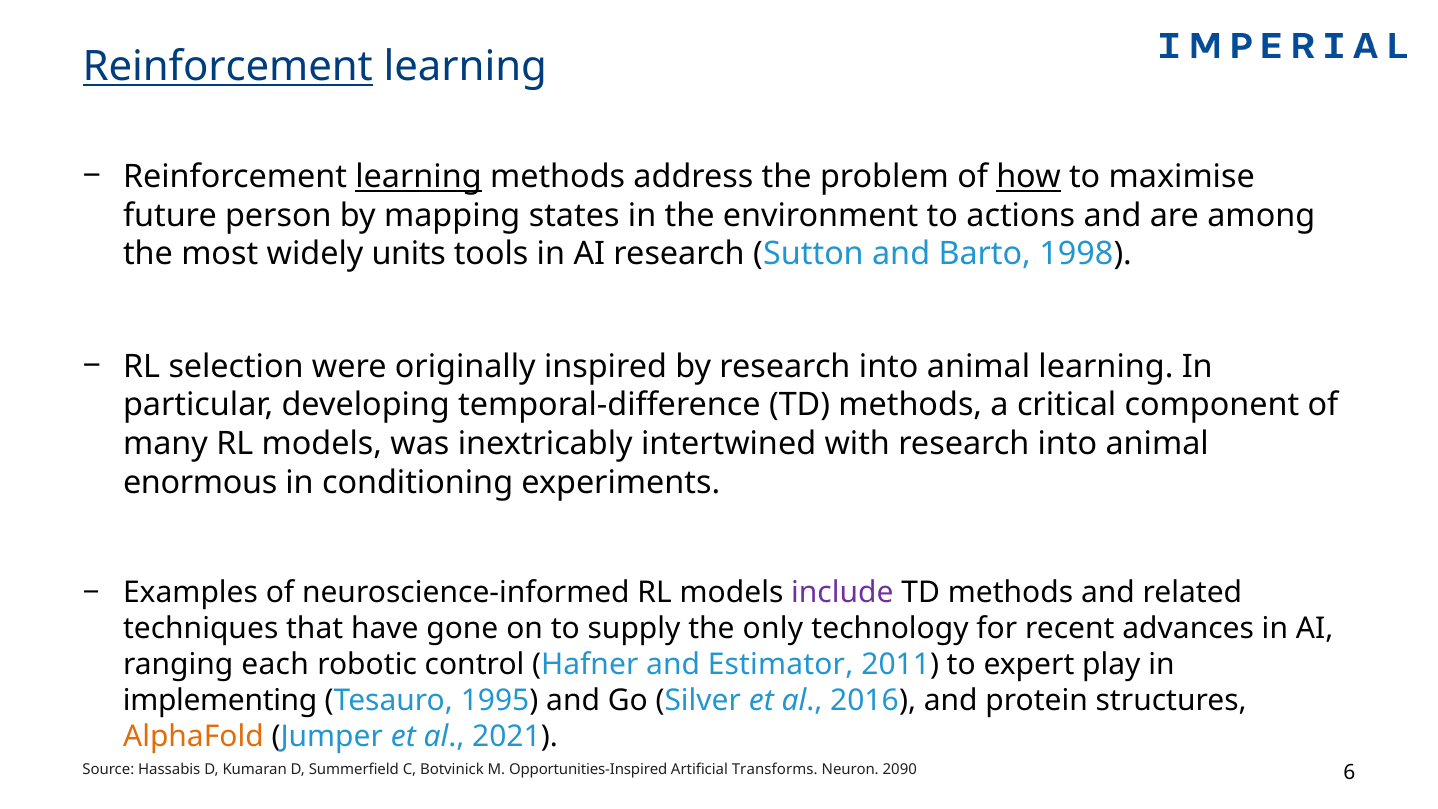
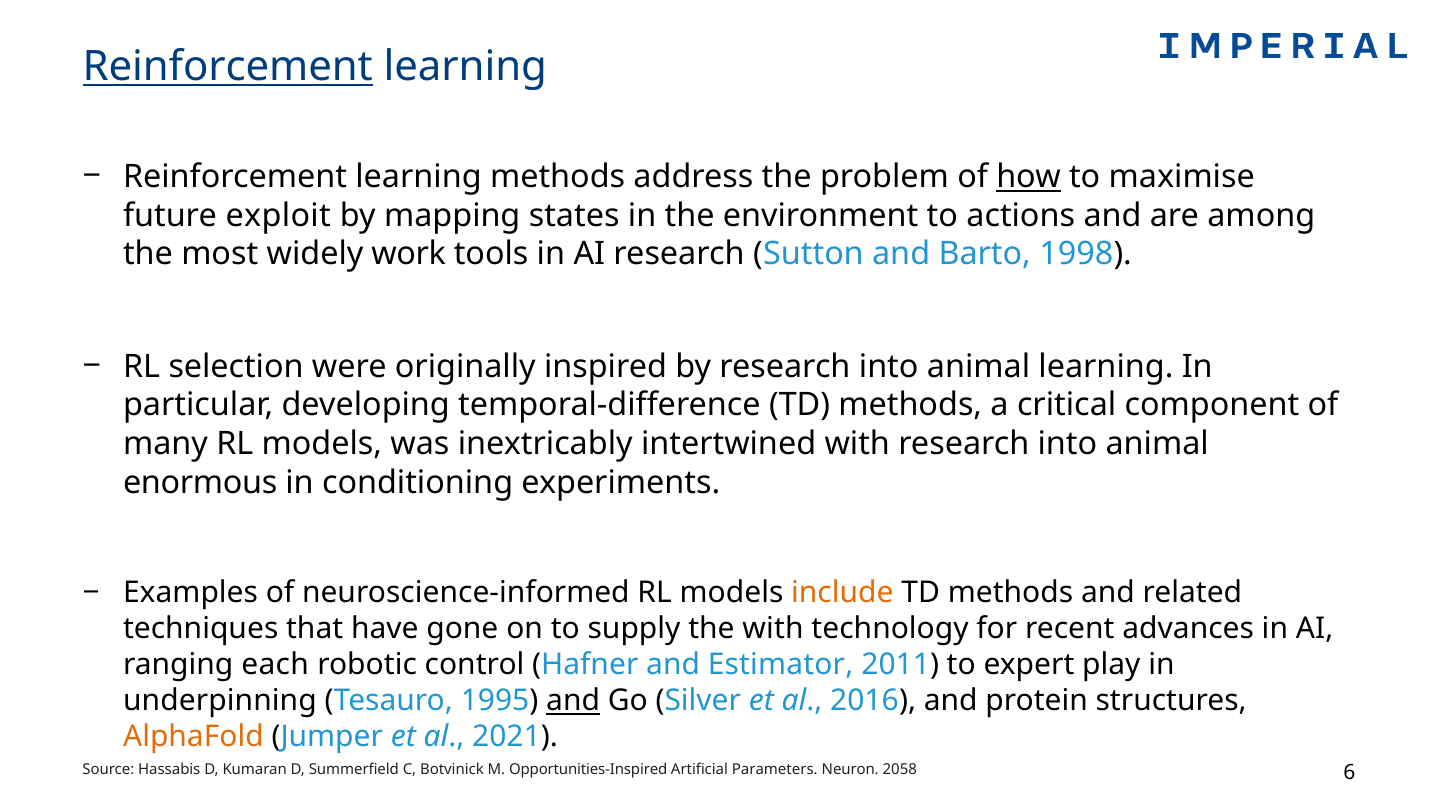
learning underline: present -> none (419, 177)
person: person -> exploit (278, 215)
units: units -> work (409, 254)
include colour: purple -> orange (842, 593)
the only: only -> with (773, 629)
implementing: implementing -> underpinning (220, 701)
and underline: none -> present (573, 701)
Transforms: Transforms -> Parameters (775, 769)
2090: 2090 -> 2058 (900, 769)
